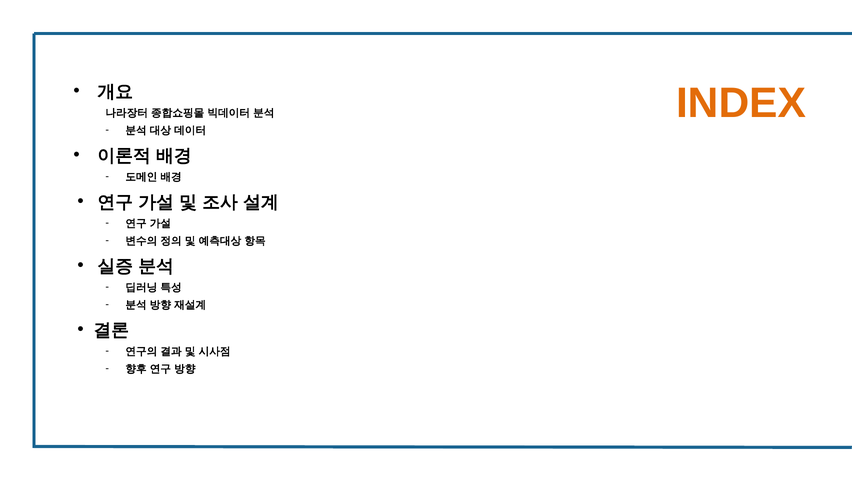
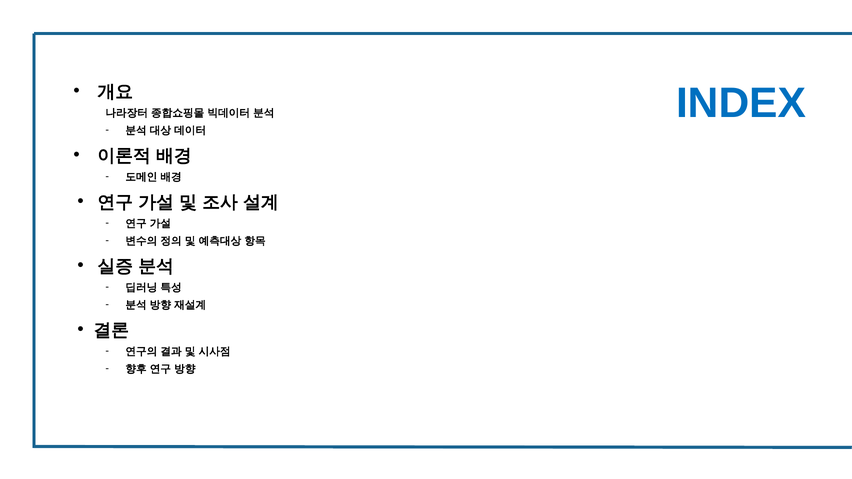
INDEX colour: orange -> blue (741, 103)
